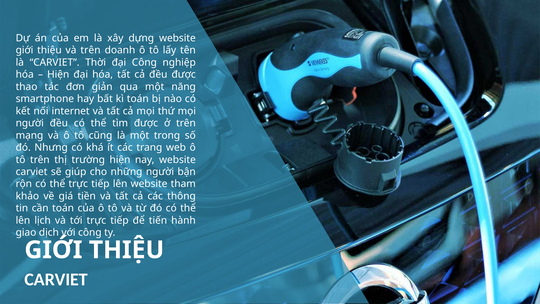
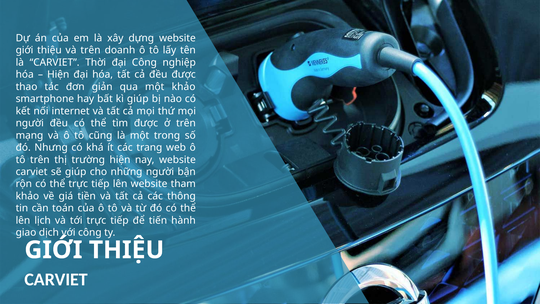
một năng: năng -> khảo (184, 87)
kì toán: toán -> giúp (138, 99)
